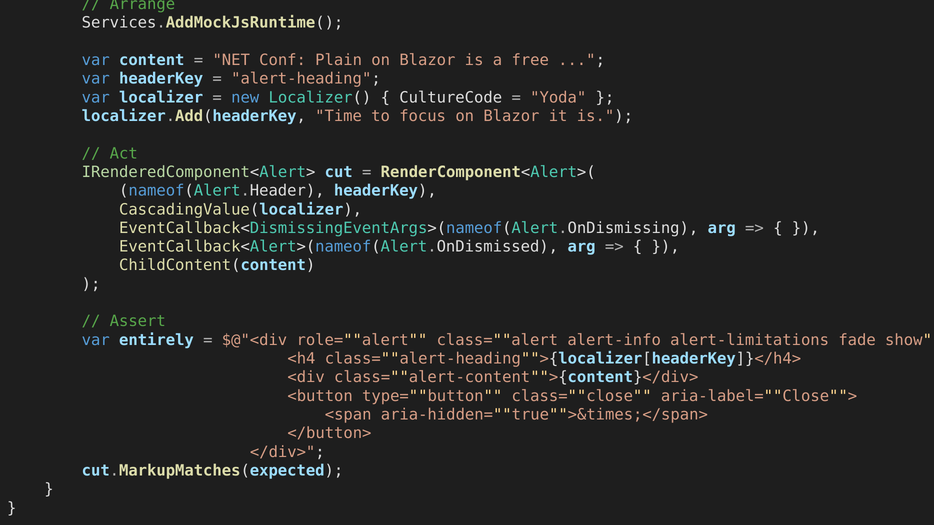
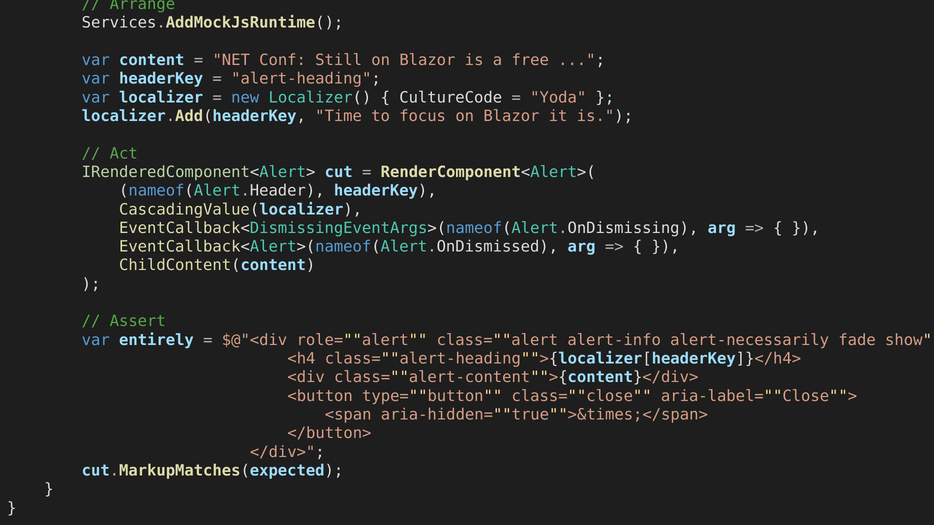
Plain: Plain -> Still (339, 60)
alert-limitations: alert-limitations -> alert-necessarily (750, 340)
